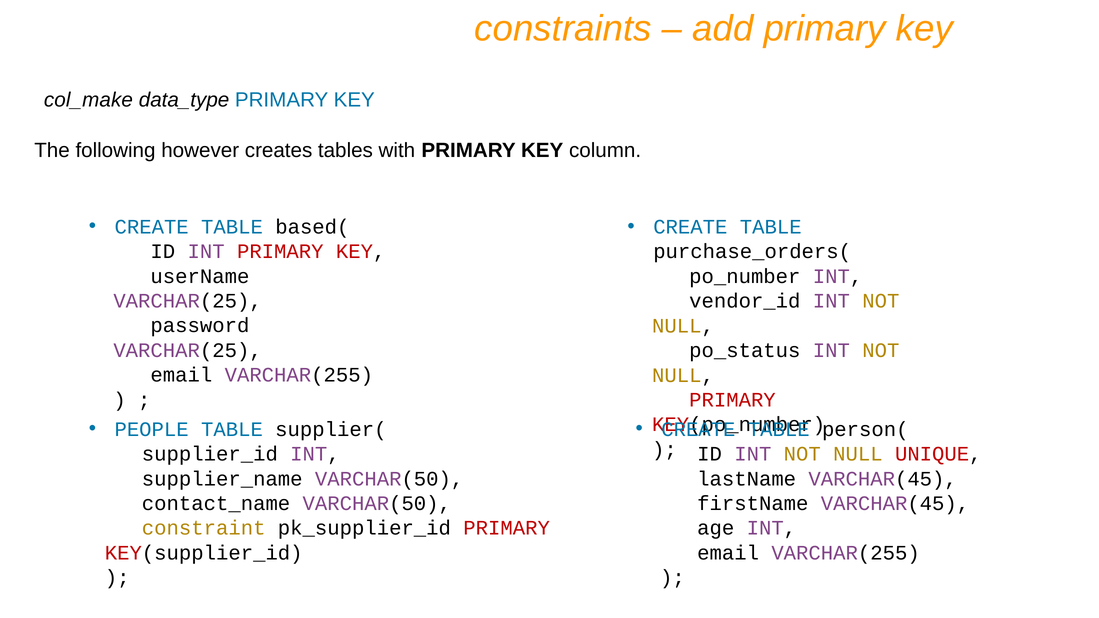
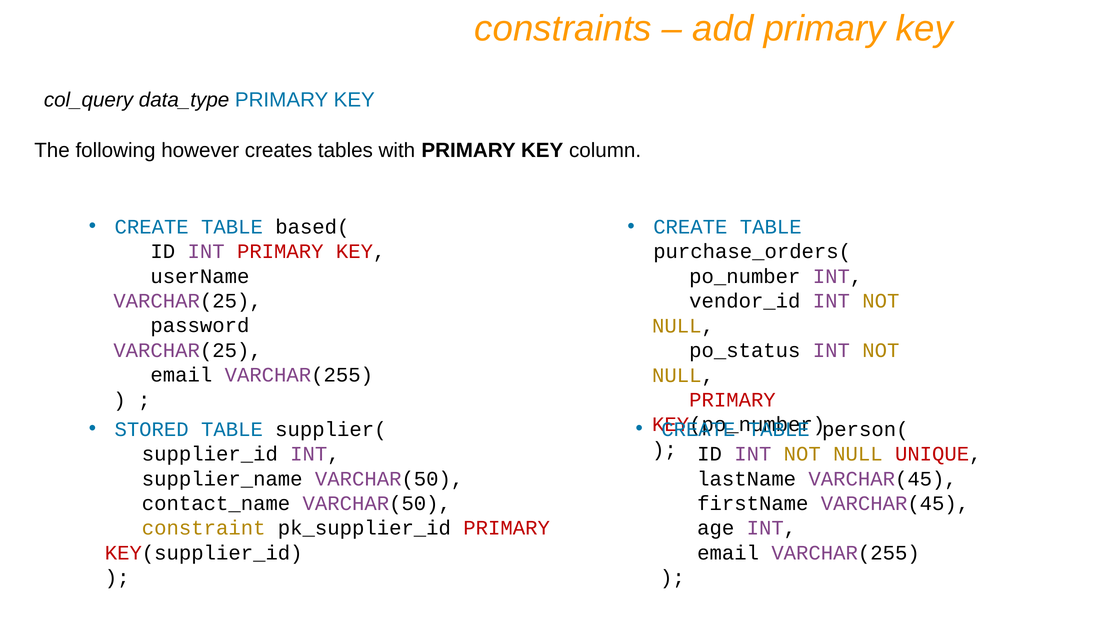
col_make: col_make -> col_query (88, 100)
PEOPLE: PEOPLE -> STORED (152, 429)
